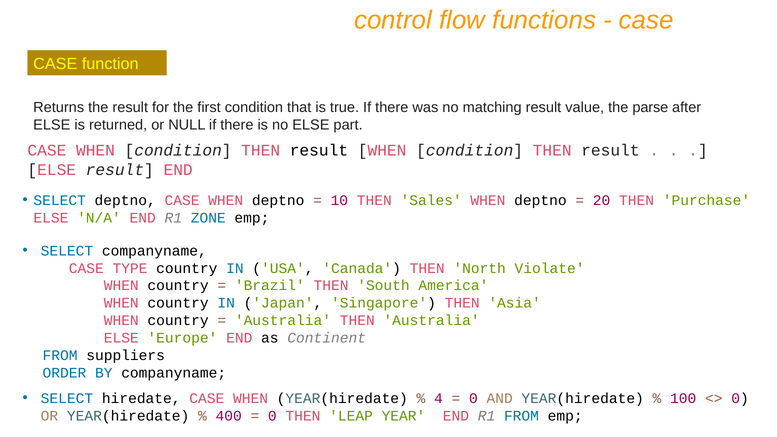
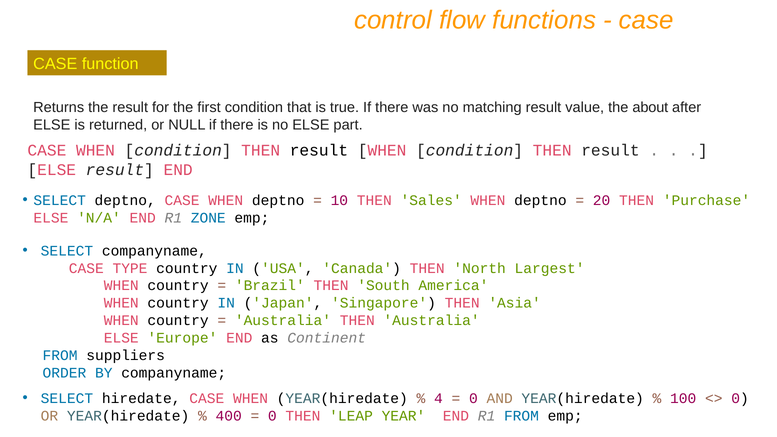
parse: parse -> about (650, 107)
Violate: Violate -> Largest (550, 268)
